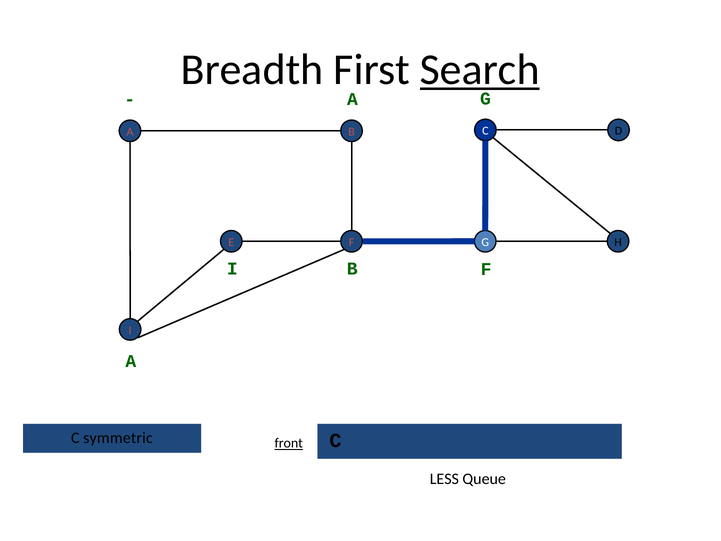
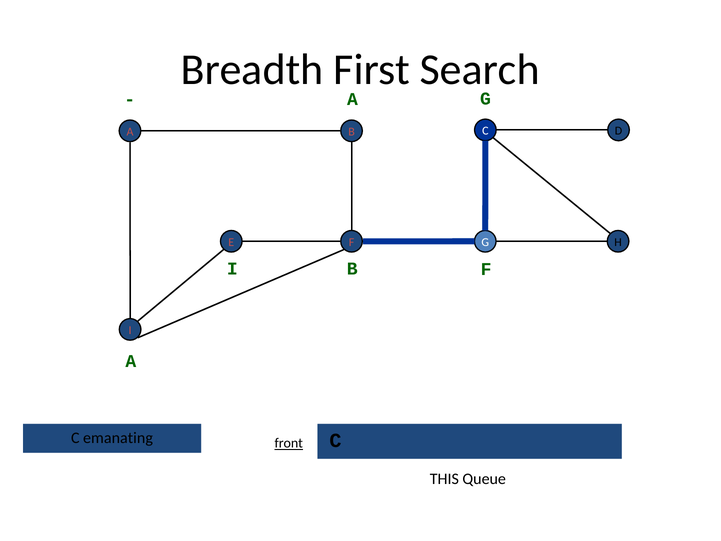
Search underline: present -> none (480, 70)
symmetric: symmetric -> emanating (118, 438)
LESS: LESS -> THIS (444, 478)
